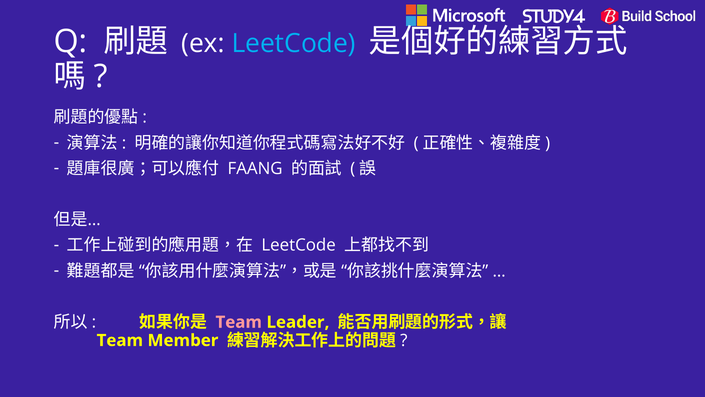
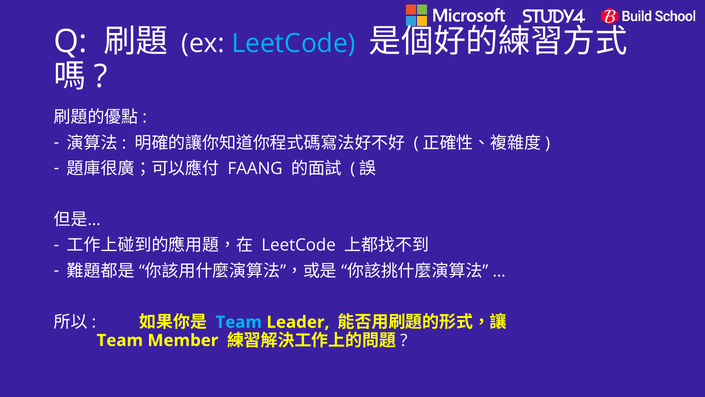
Team colour: pink -> light blue (239, 322)
